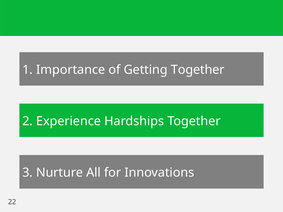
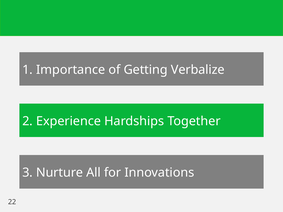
Getting Together: Together -> Verbalize (198, 70)
